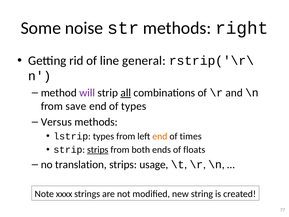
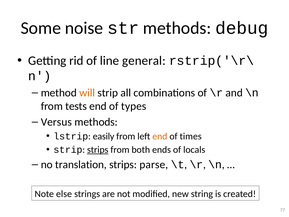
right: right -> debug (242, 28)
will colour: purple -> orange (87, 93)
all underline: present -> none (126, 93)
save: save -> tests (76, 106)
lstrip types: types -> easily (104, 136)
floats: floats -> locals (194, 150)
usage: usage -> parse (154, 164)
xxxx: xxxx -> else (64, 194)
